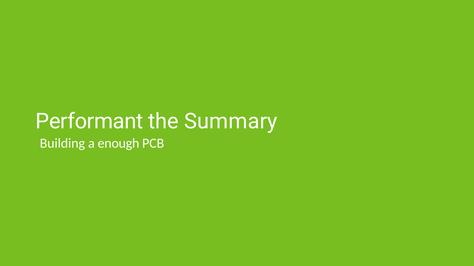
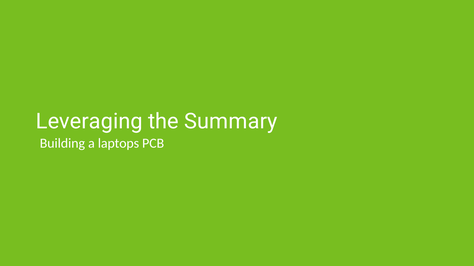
Performant: Performant -> Leveraging (89, 122)
enough: enough -> laptops (118, 144)
